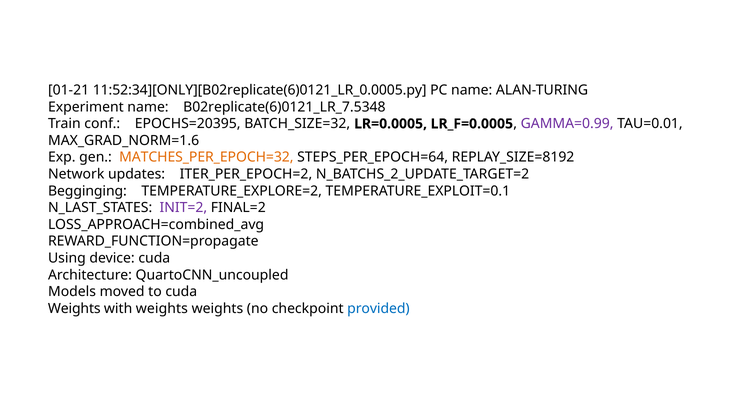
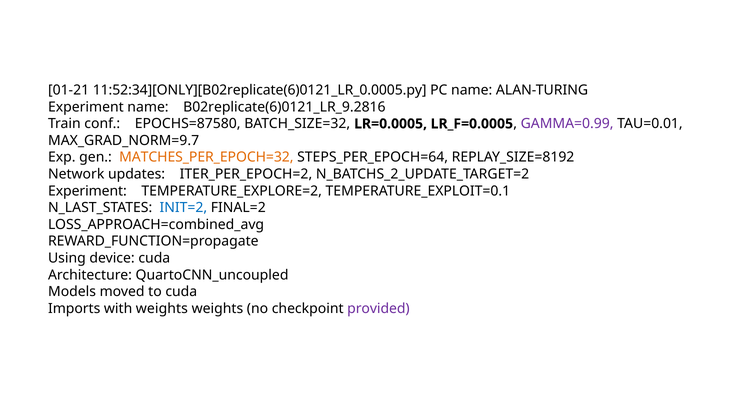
B02replicate(6)0121_LR_7.5348: B02replicate(6)0121_LR_7.5348 -> B02replicate(6)0121_LR_9.2816 (284, 107)
EPOCHS=20395: EPOCHS=20395 -> EPOCHS=87580 (188, 124)
MAX_GRAD_NORM=1.6: MAX_GRAD_NORM=1.6 -> MAX_GRAD_NORM=9.7 (124, 141)
Begginging: Begginging -> Experiment (87, 191)
INIT=2 colour: purple -> blue (183, 208)
Weights: Weights -> Imports (74, 309)
provided colour: blue -> purple (378, 309)
